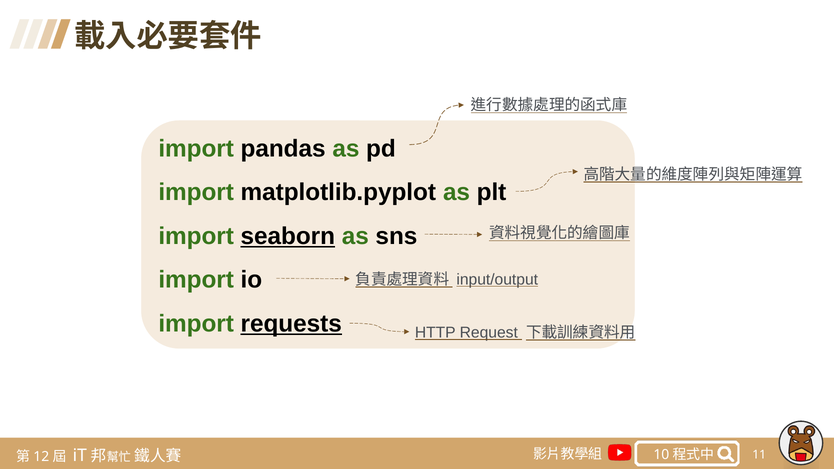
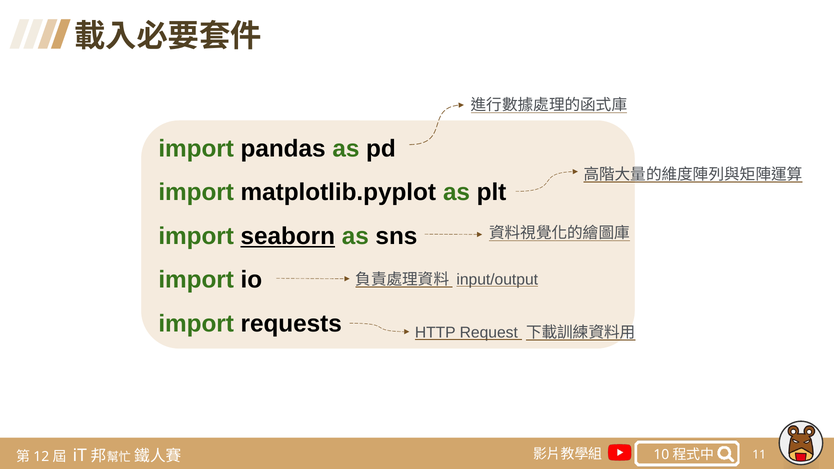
requests underline: present -> none (291, 324)
